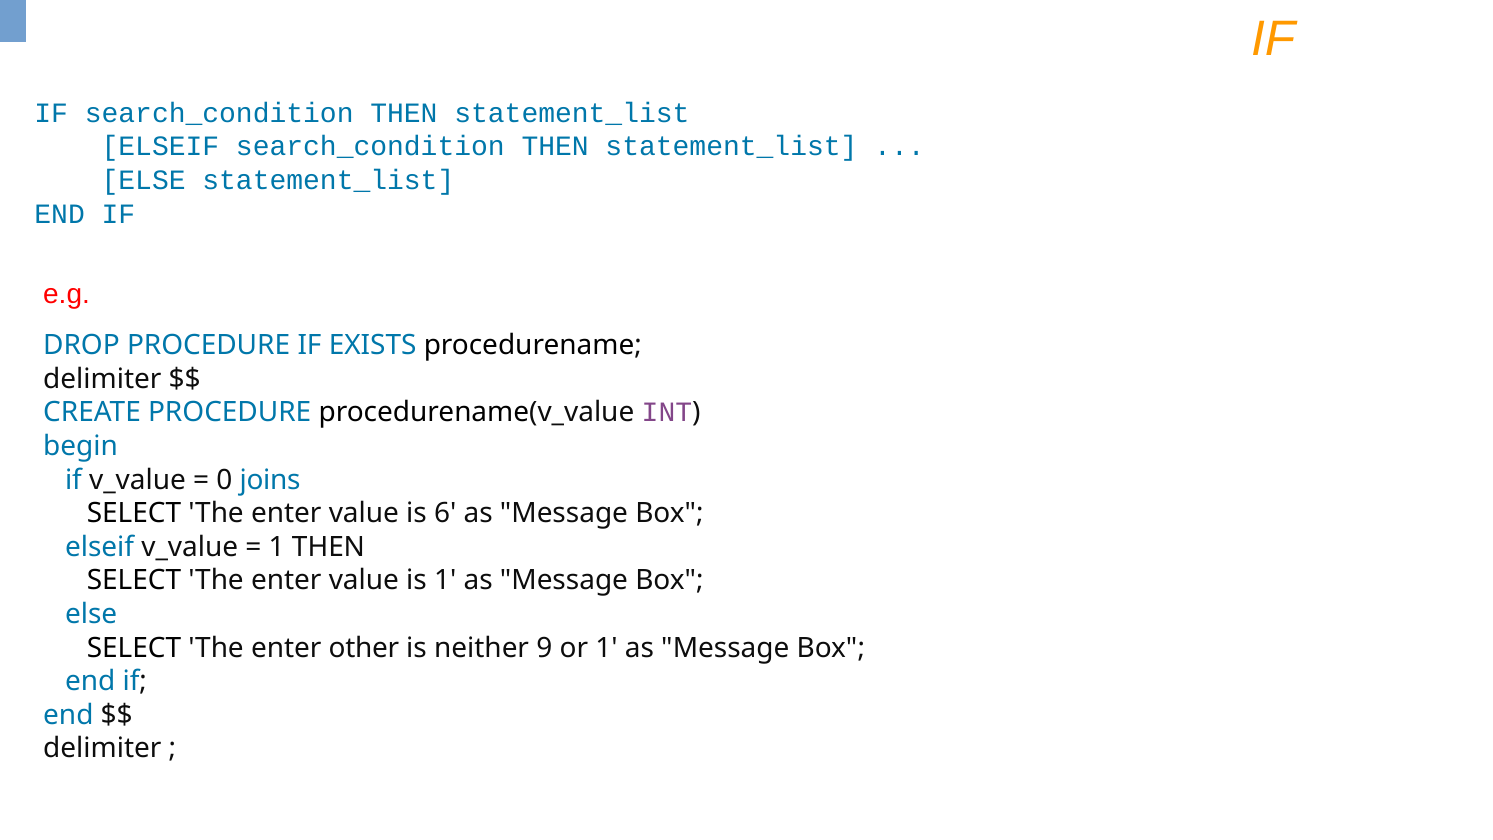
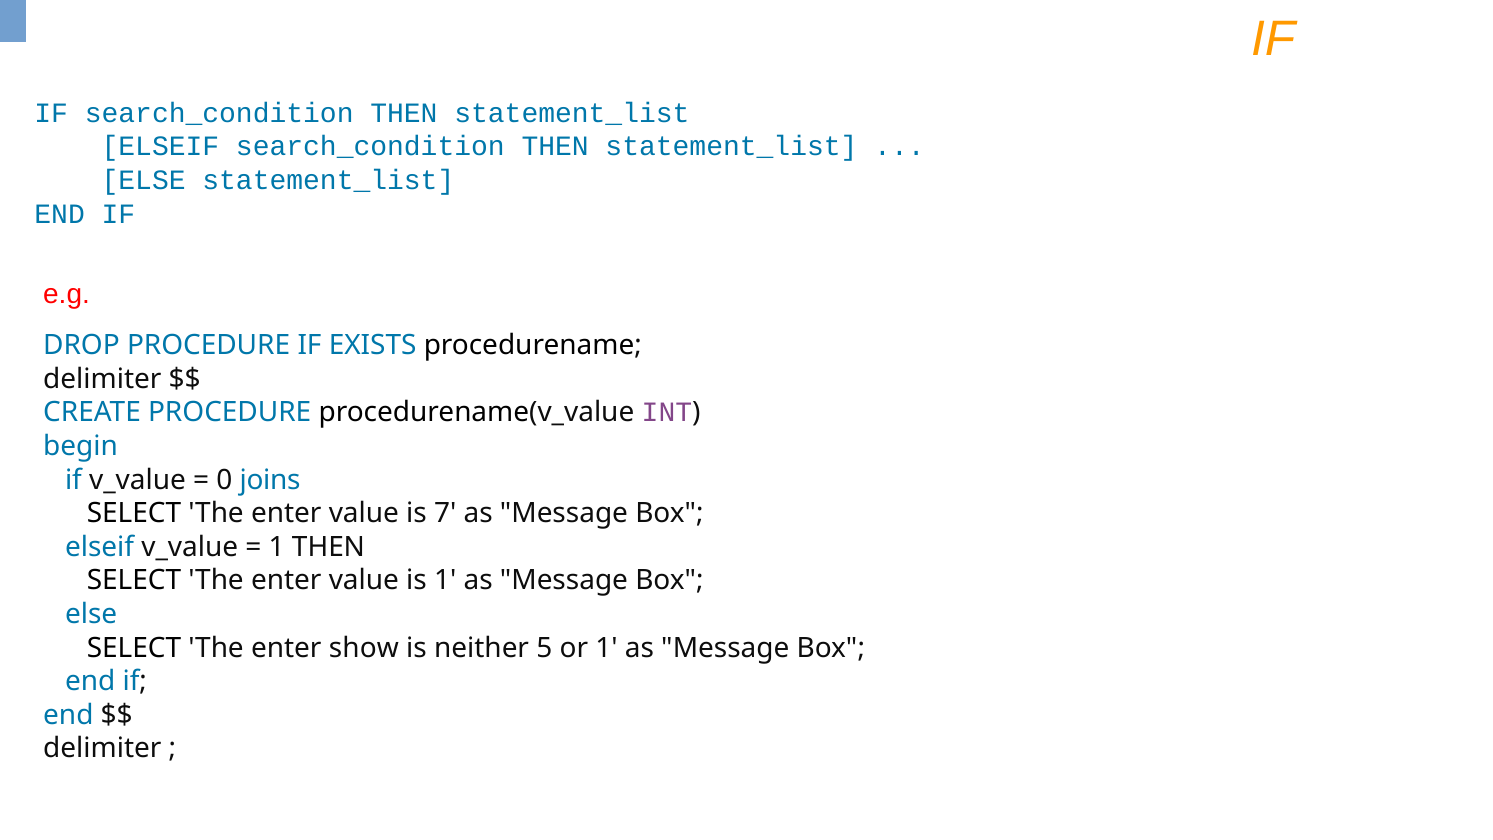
6: 6 -> 7 (445, 513)
other: other -> show (364, 648)
9: 9 -> 5 (544, 648)
